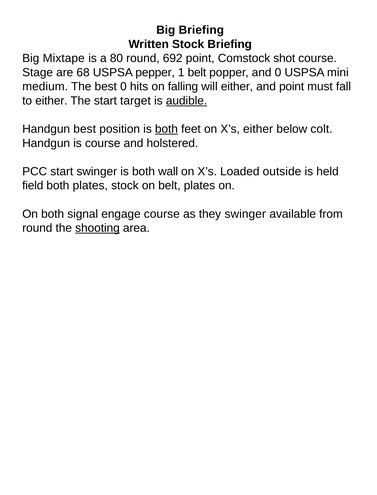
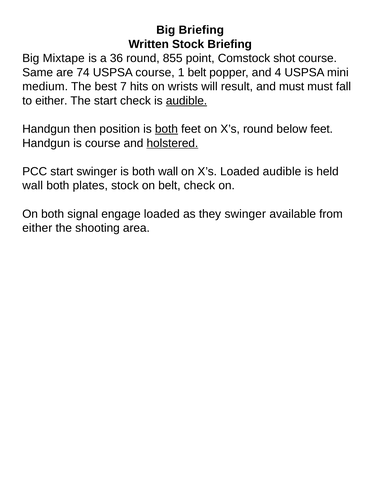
80: 80 -> 36 (116, 58)
692: 692 -> 855 (173, 58)
Stage: Stage -> Same (38, 72)
68: 68 -> 74 (83, 72)
USPSA pepper: pepper -> course (155, 72)
and 0: 0 -> 4 (278, 72)
best 0: 0 -> 7 (123, 87)
falling: falling -> wrists (183, 87)
will either: either -> result (237, 87)
and point: point -> must (292, 87)
start target: target -> check (135, 101)
Handgun best: best -> then (85, 129)
X’s either: either -> round (258, 129)
below colt: colt -> feet (322, 129)
holstered underline: none -> present (172, 143)
Loaded outside: outside -> audible (282, 171)
field: field -> wall (33, 186)
belt plates: plates -> check (199, 186)
engage course: course -> loaded (162, 214)
round: round -> either (37, 228)
shooting underline: present -> none (97, 228)
